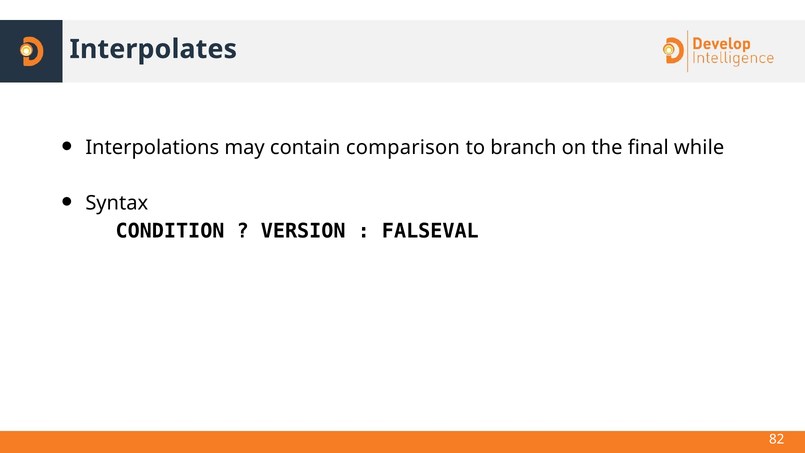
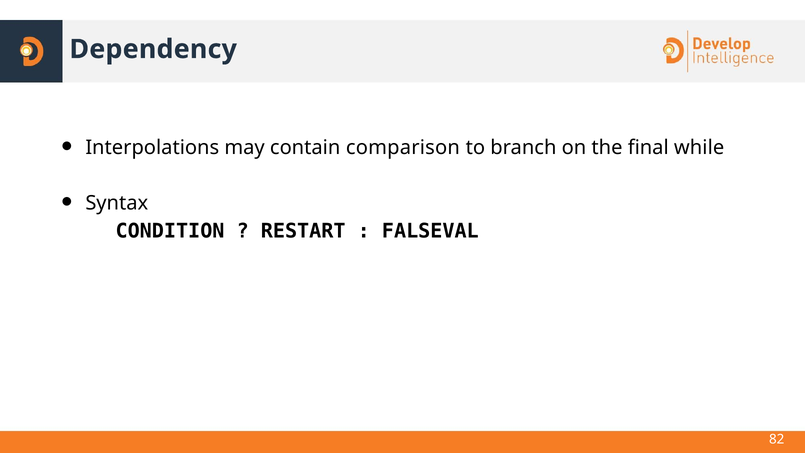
Interpolates: Interpolates -> Dependency (153, 49)
VERSION: VERSION -> RESTART (303, 231)
